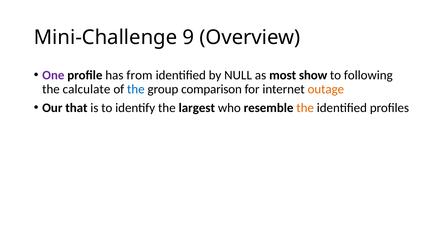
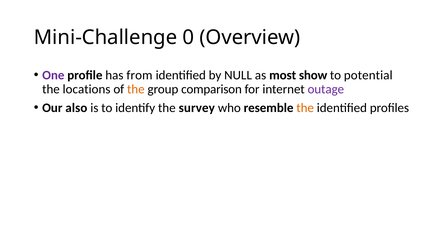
9: 9 -> 0 (188, 37)
following: following -> potential (368, 75)
calculate: calculate -> locations (87, 89)
the colour: blue -> orange (136, 89)
outage colour: orange -> purple (326, 89)
that: that -> also (76, 108)
largest: largest -> survey (197, 108)
